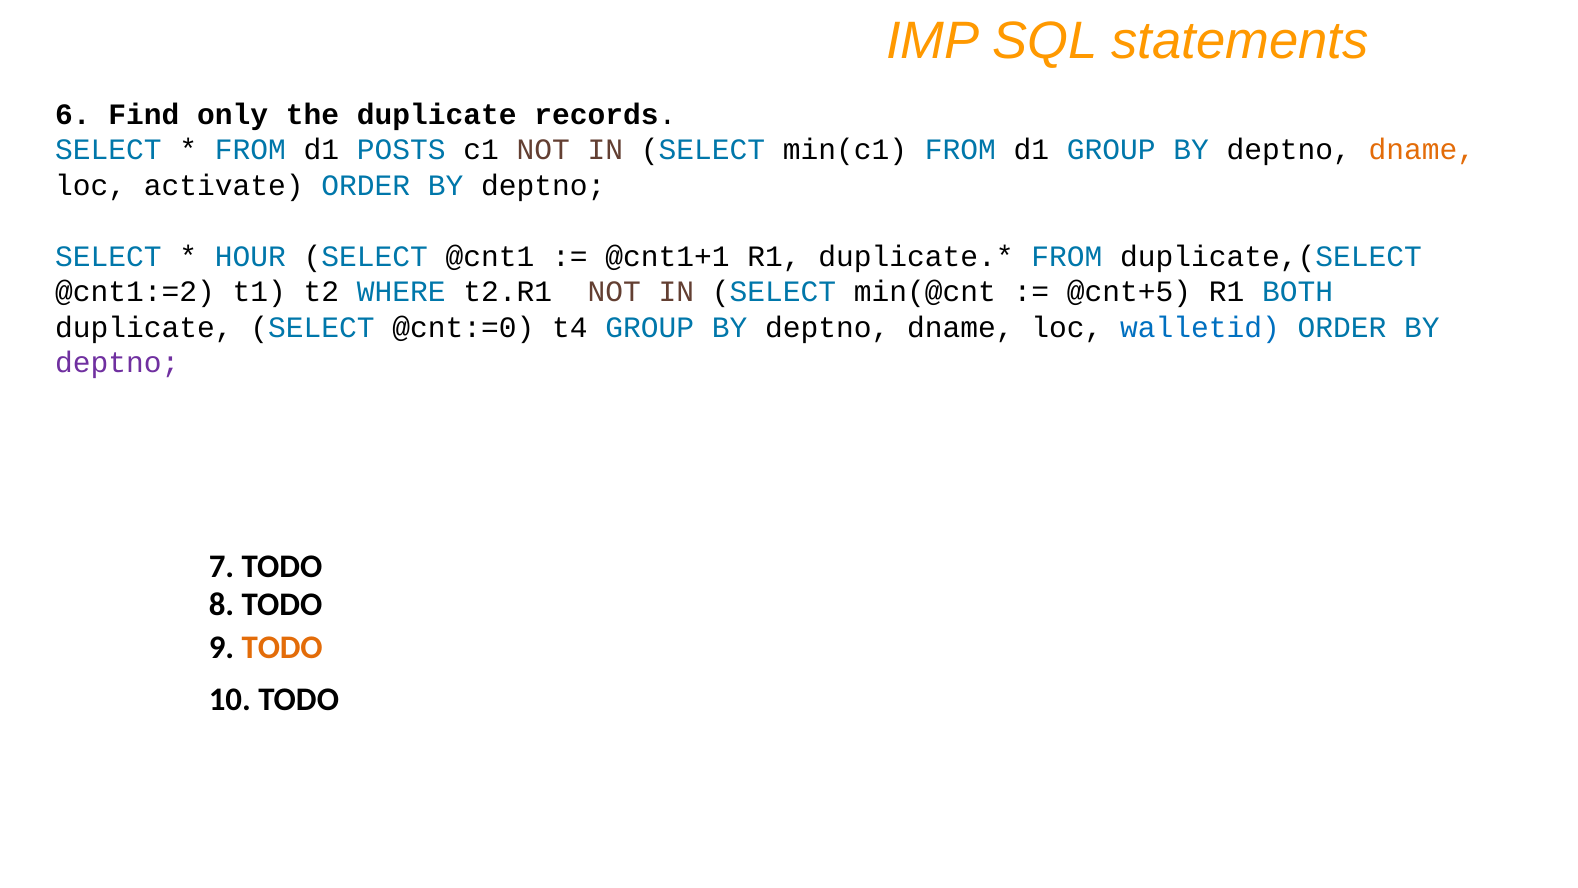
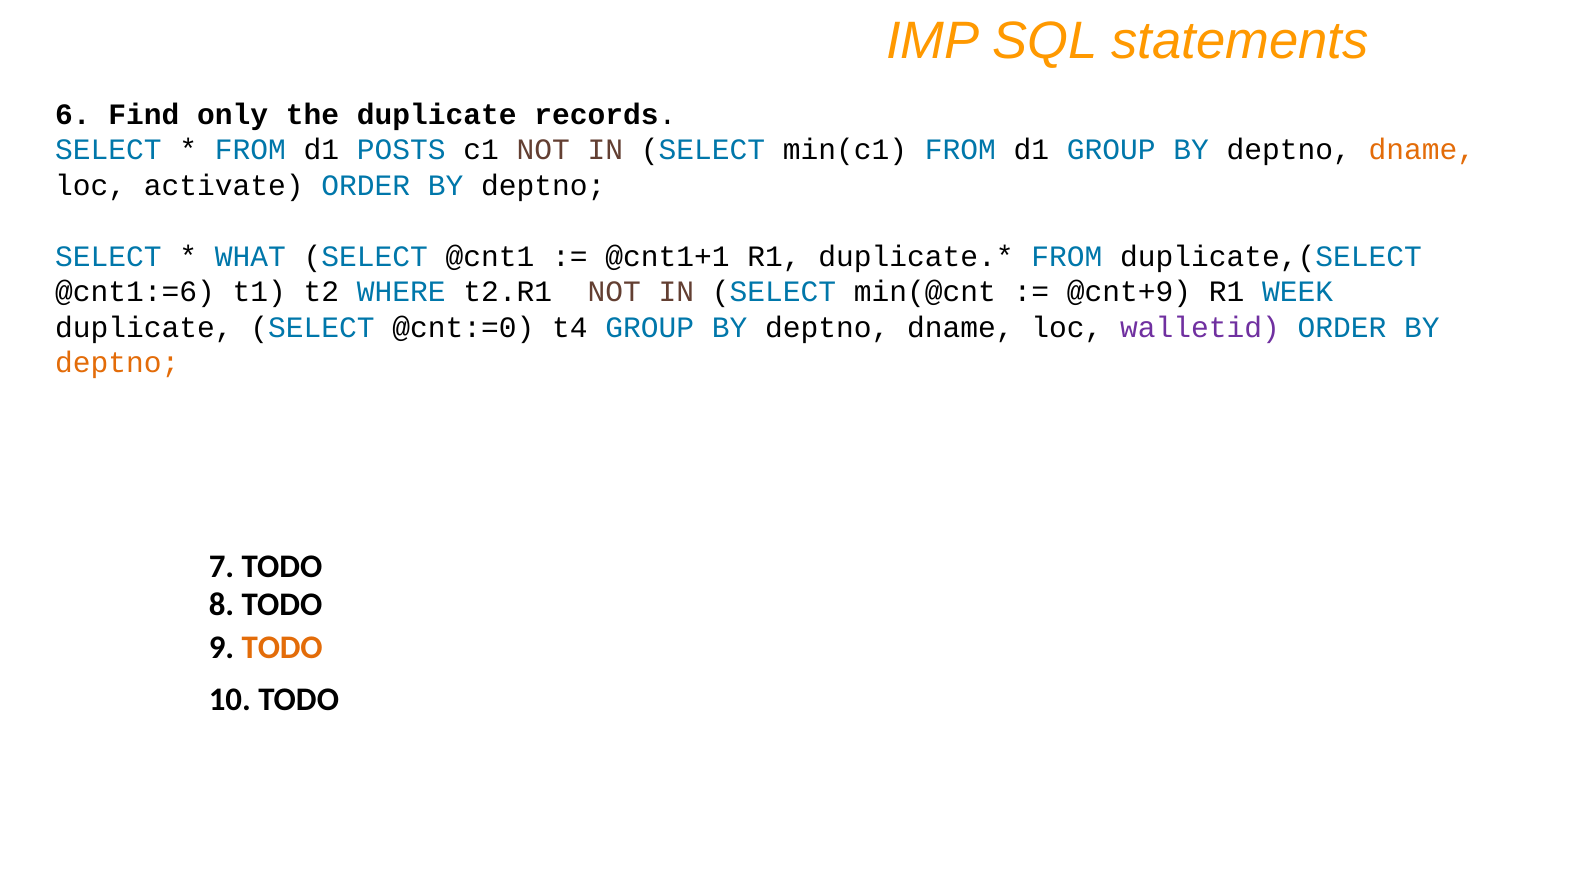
HOUR: HOUR -> WHAT (250, 256)
@cnt1:=2: @cnt1:=2 -> @cnt1:=6 (135, 292)
@cnt+5: @cnt+5 -> @cnt+9 (1129, 292)
BOTH: BOTH -> WEEK (1298, 292)
walletid colour: blue -> purple (1200, 327)
deptno colour: purple -> orange (117, 363)
